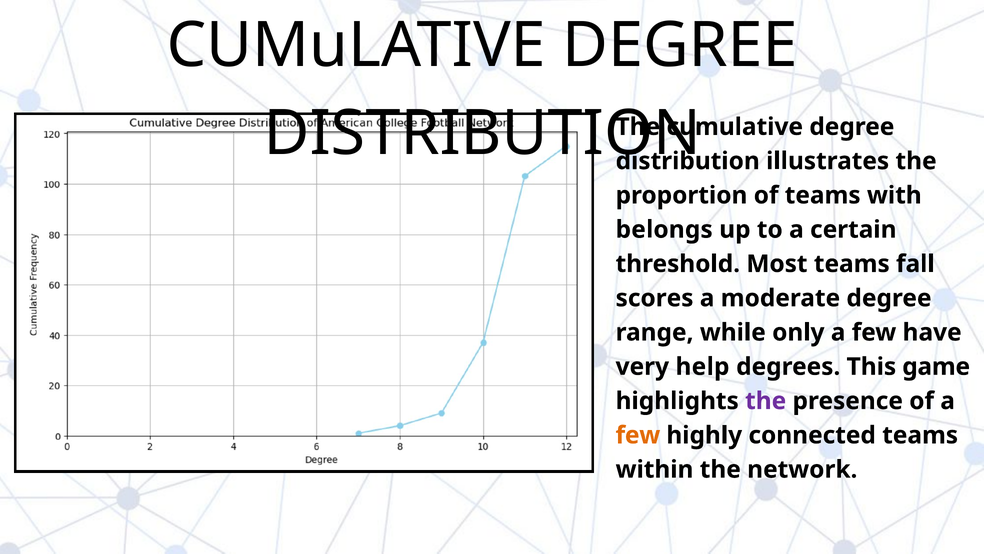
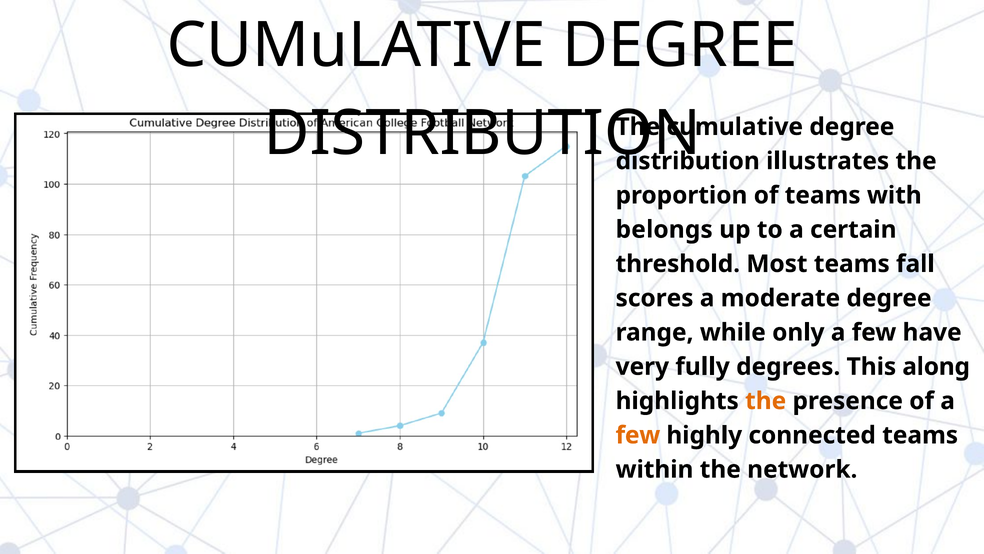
help: help -> fully (703, 366)
game: game -> along (936, 366)
the colour: purple -> orange (766, 401)
